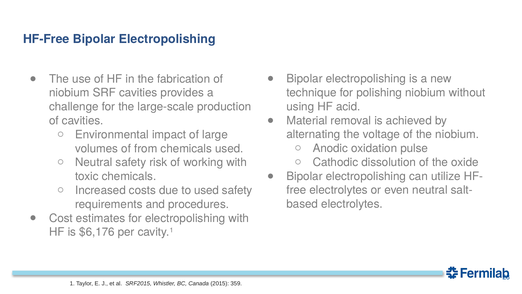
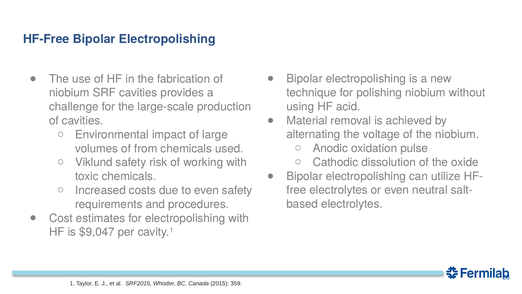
Neutral: Neutral -> Viklund (94, 162)
to used: used -> even (207, 190)
$6,176: $6,176 -> $9,047 (97, 232)
